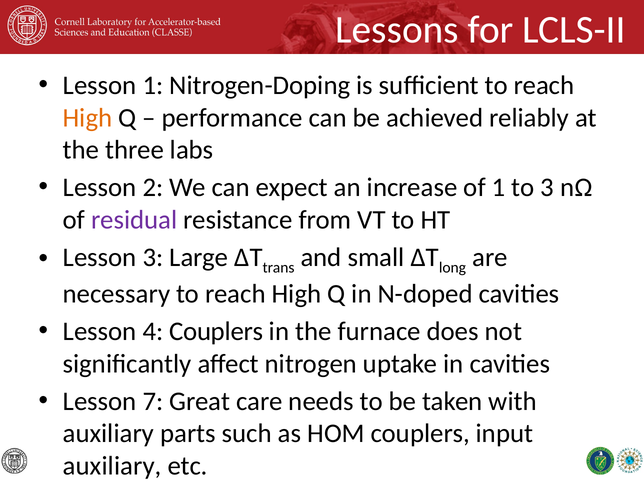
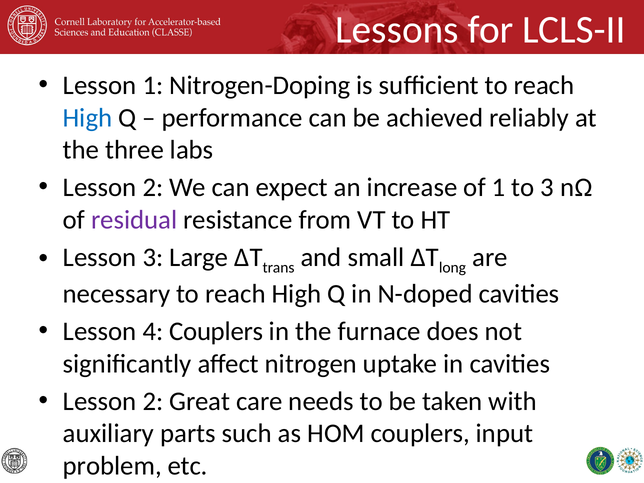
High colour: orange -> blue (88, 118)
7: 7 -> 2 (153, 401)
auxiliary: auxiliary -> problem (112, 466)
